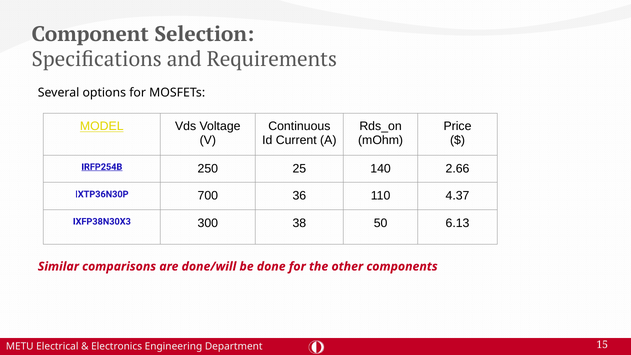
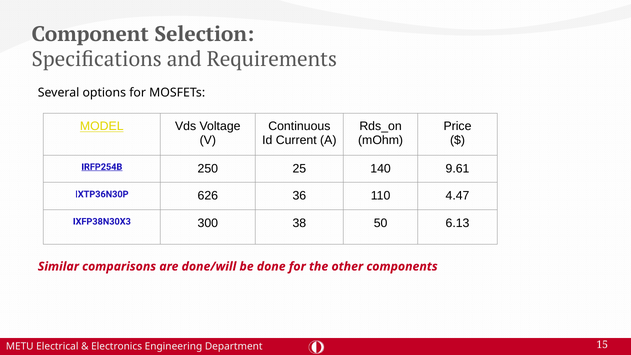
2.66: 2.66 -> 9.61 (458, 168)
700: 700 -> 626 (208, 196)
4.37: 4.37 -> 4.47 (458, 196)
